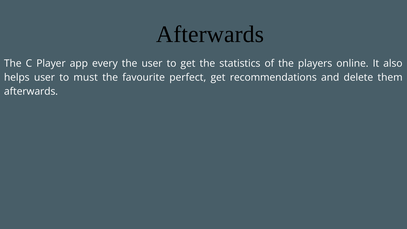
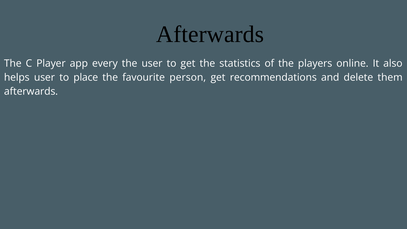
must: must -> place (86, 77)
perfect: perfect -> person (188, 77)
